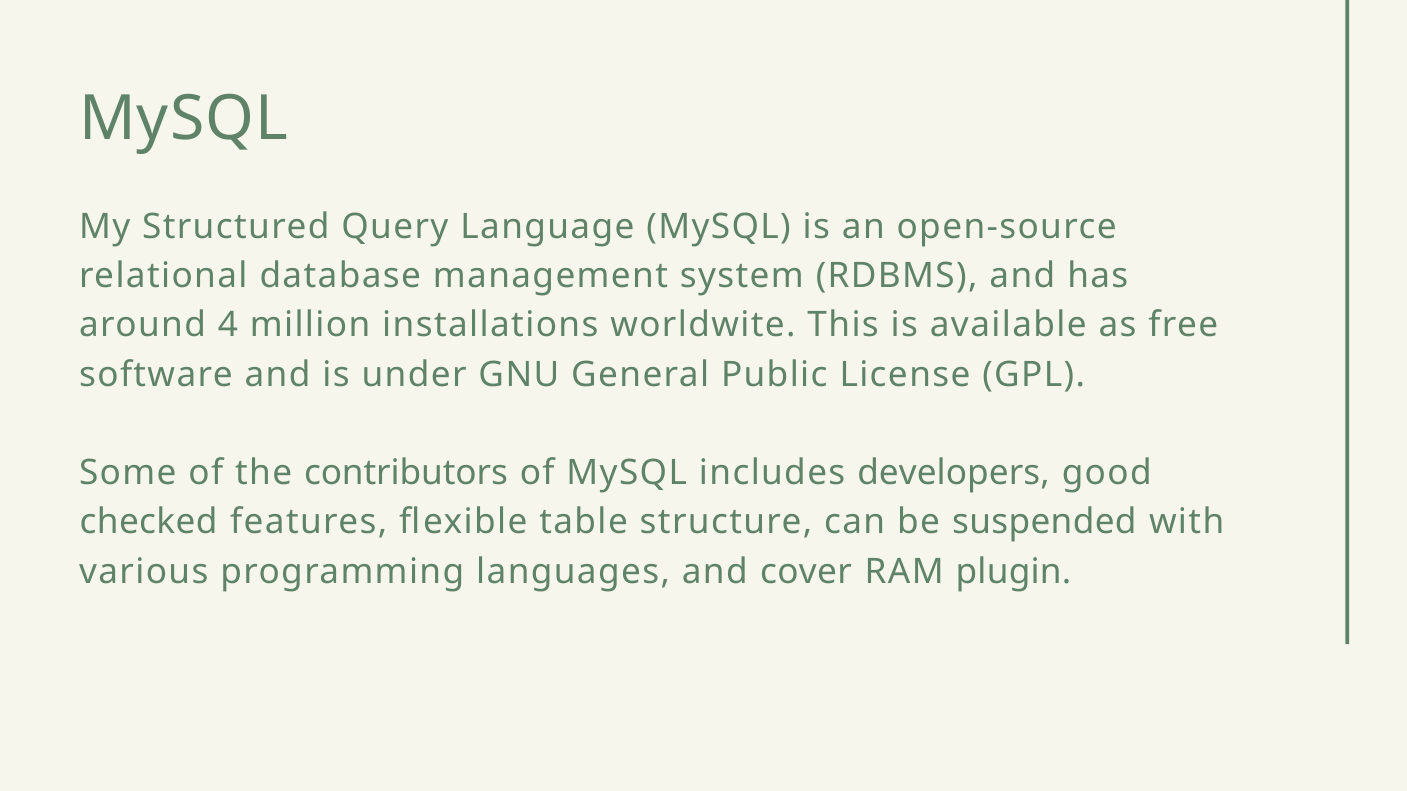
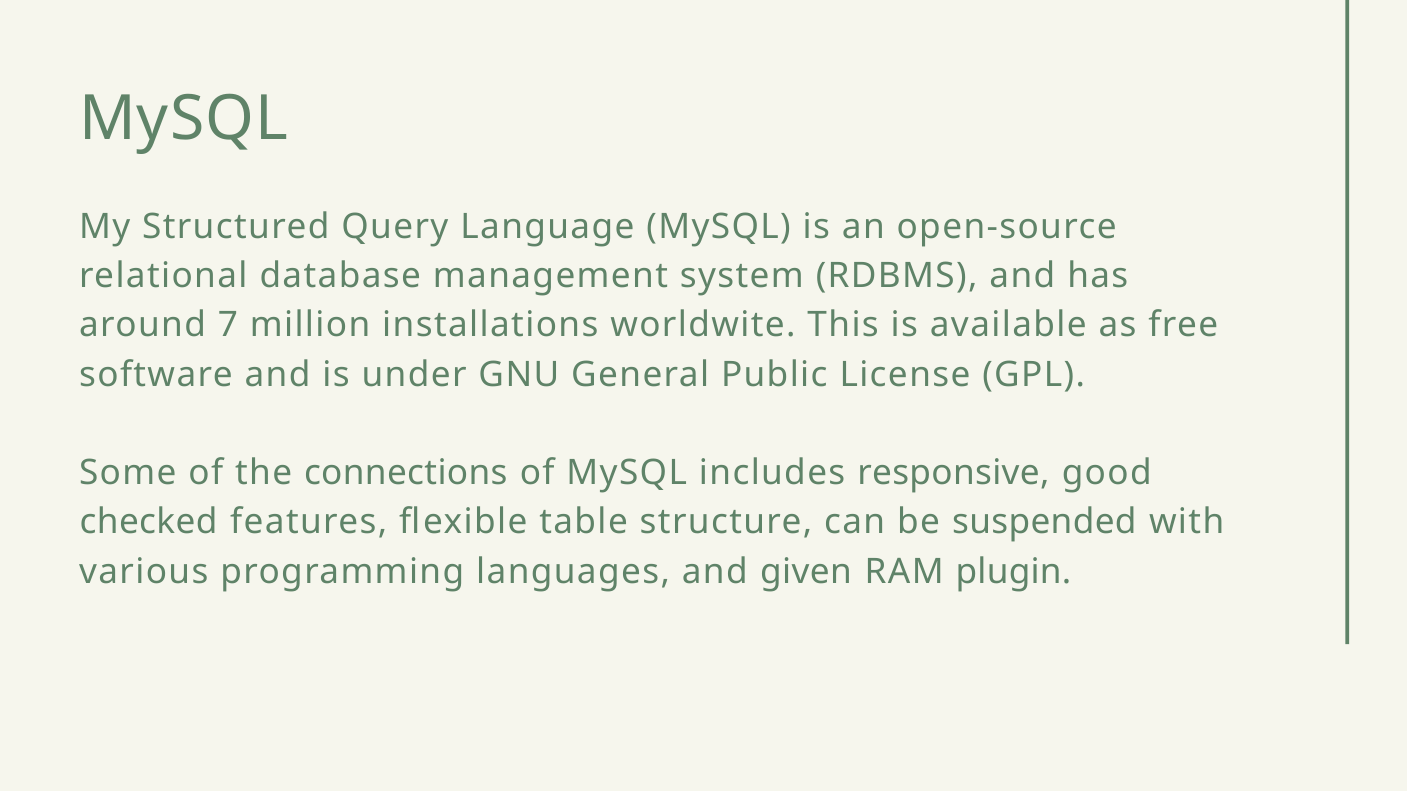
4: 4 -> 7 (228, 326)
contributors: contributors -> connections (406, 473)
developers: developers -> responsive (953, 473)
cover: cover -> given (806, 572)
